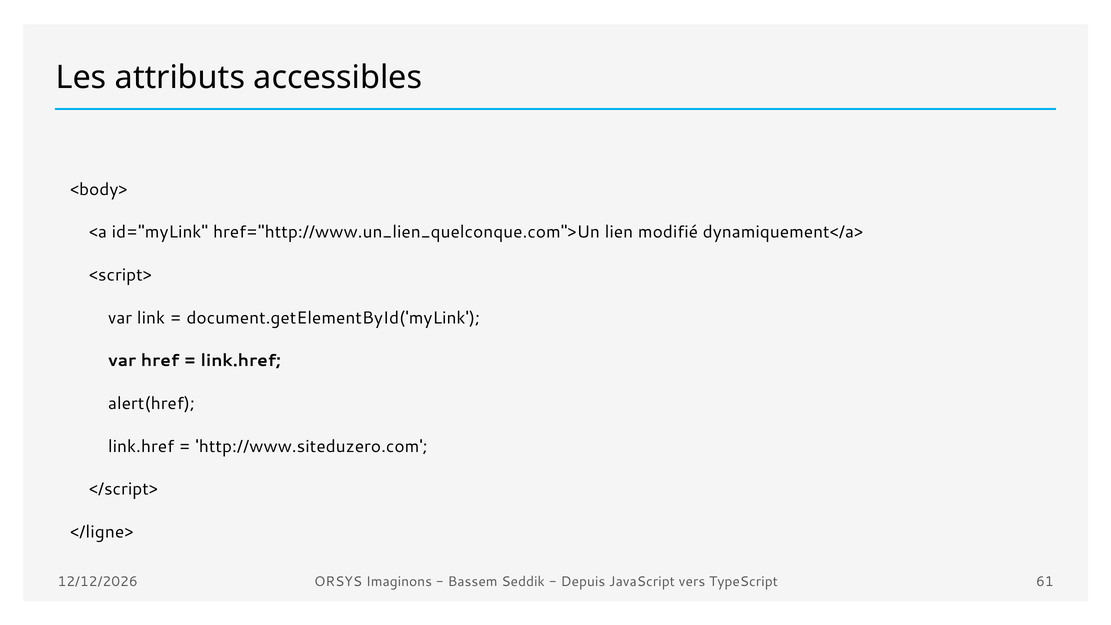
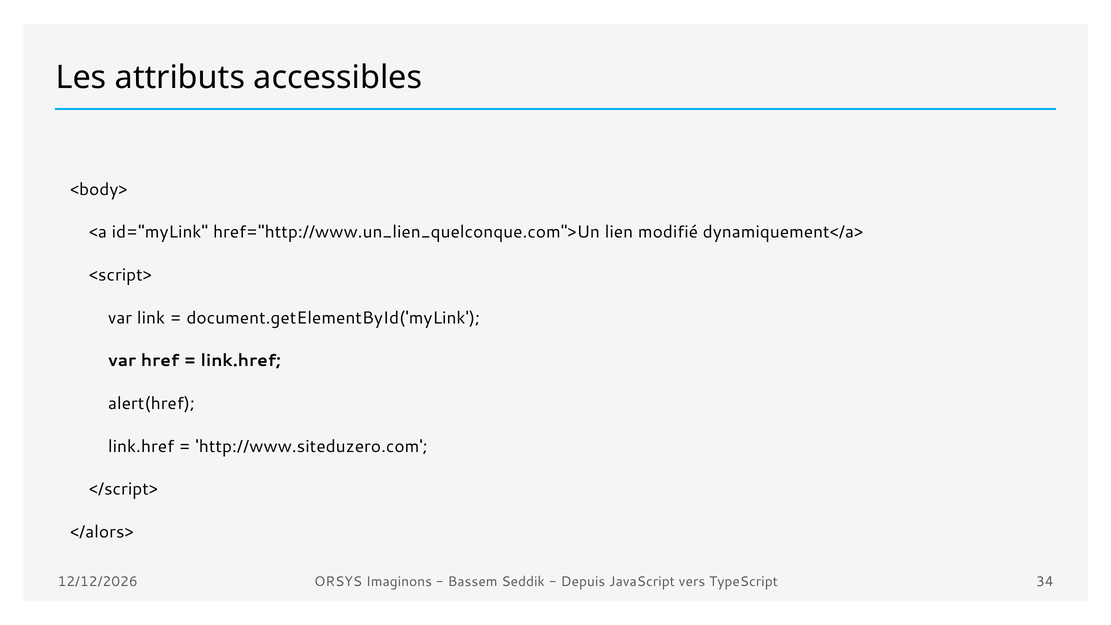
</ligne>: </ligne> -> </alors> (102, 532)
61: 61 -> 34 (1045, 581)
